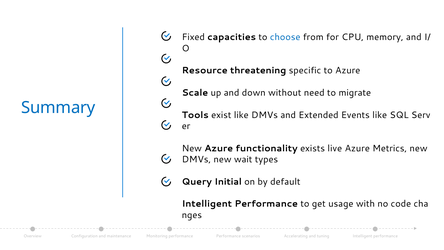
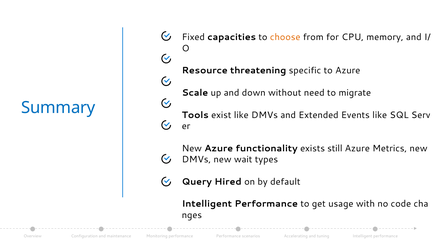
choose colour: blue -> orange (285, 37)
live: live -> still (335, 148)
Initial: Initial -> Hired (228, 182)
